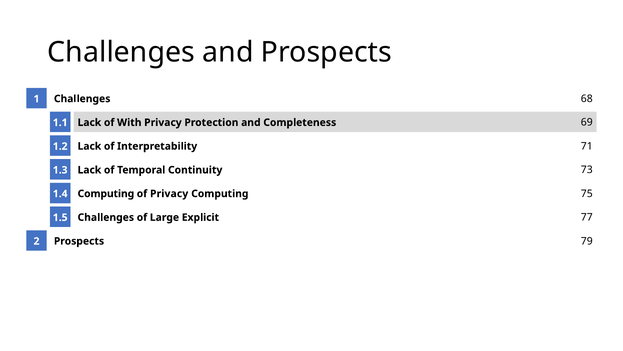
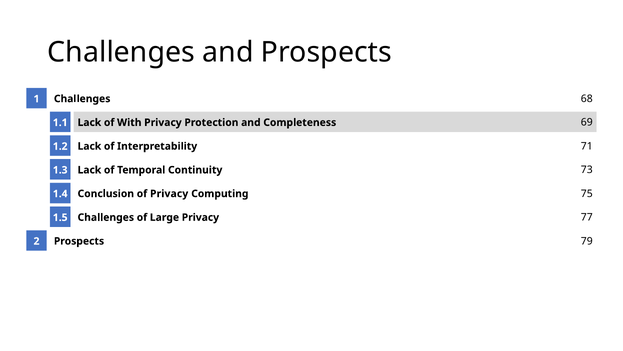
Computing: Computing -> Conclusion (106, 193)
Large Explicit: Explicit -> Privacy (200, 217)
